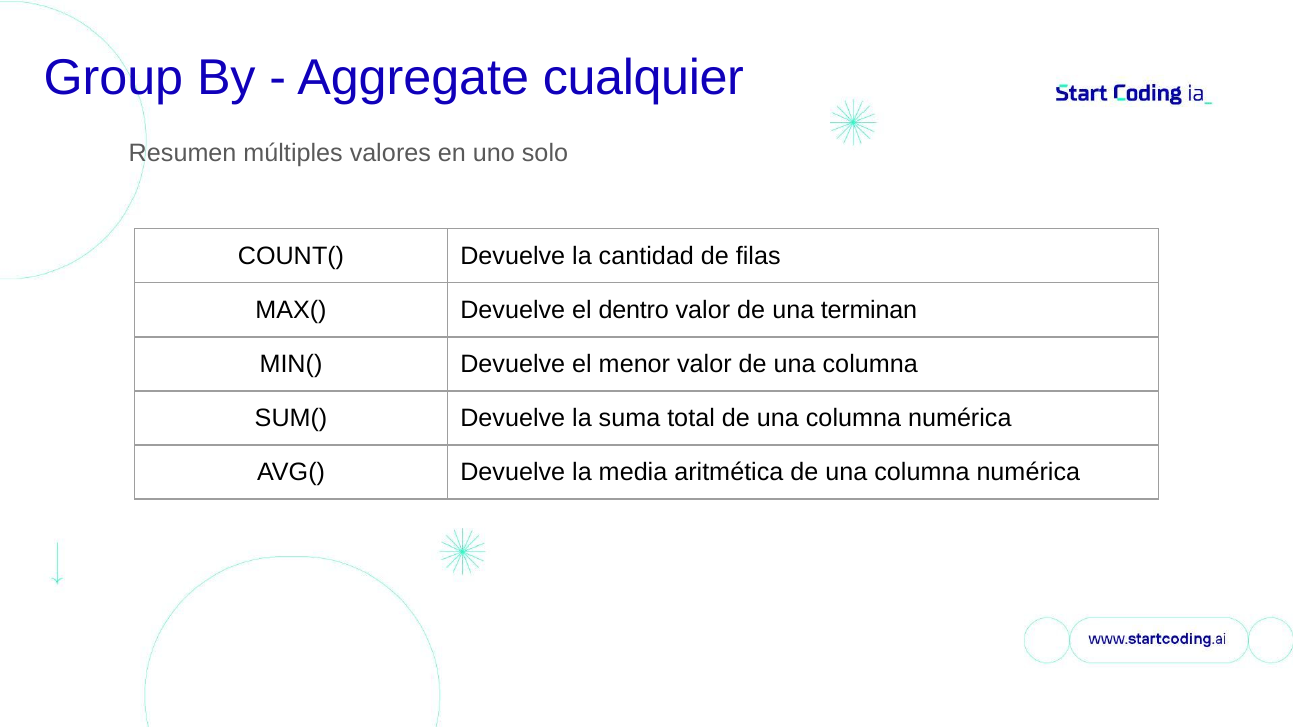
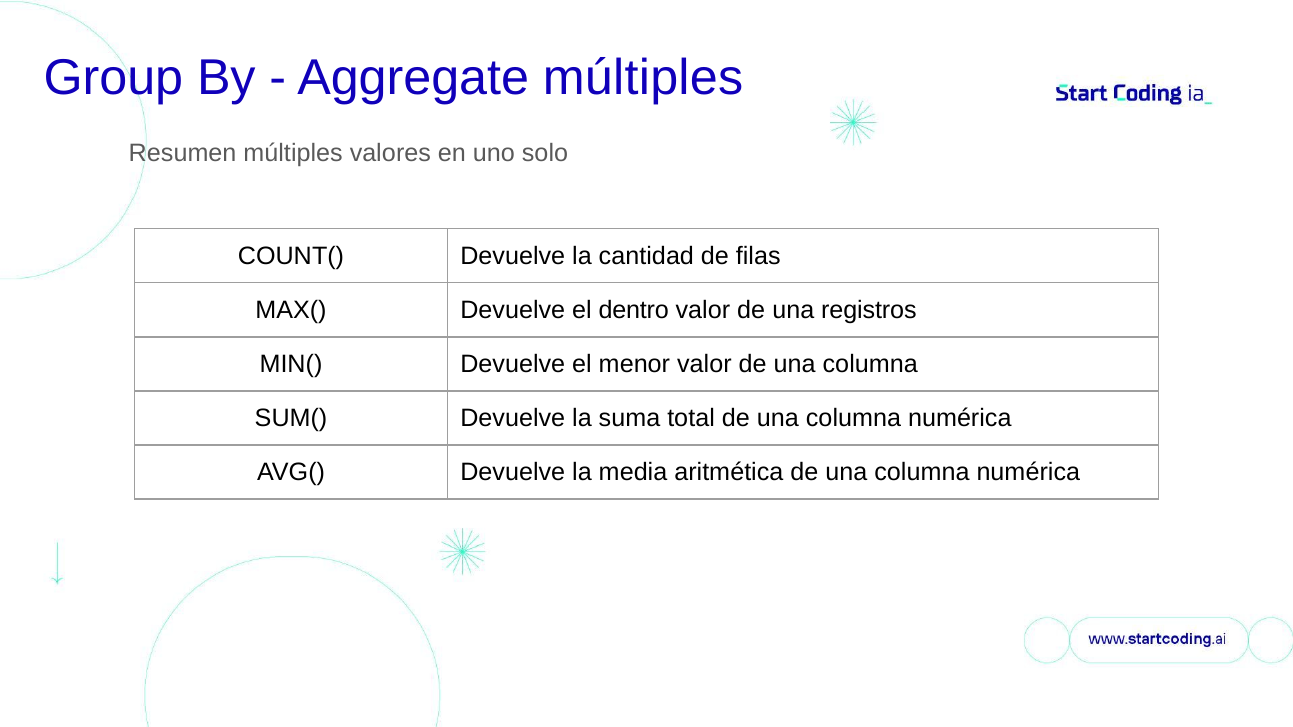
Aggregate cualquier: cualquier -> múltiples (643, 78)
terminan: terminan -> registros (869, 310)
